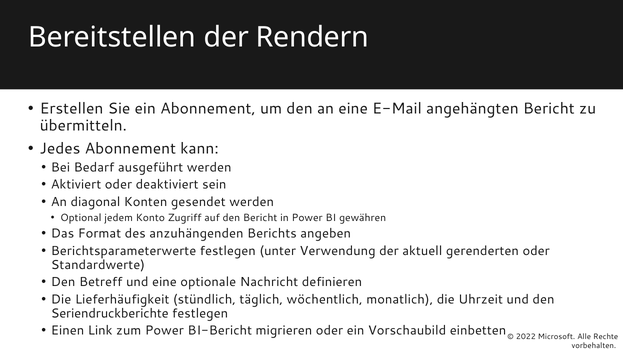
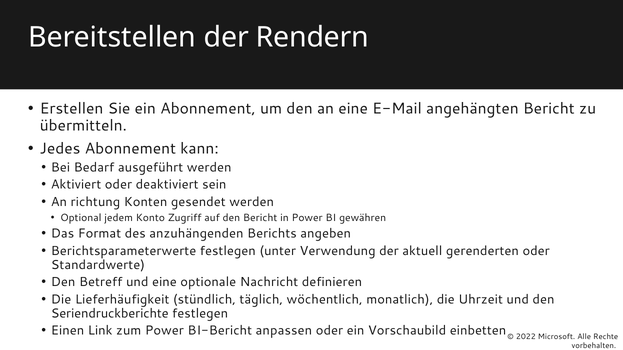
diagonal: diagonal -> richtung (95, 202)
migrieren: migrieren -> anpassen (284, 331)
